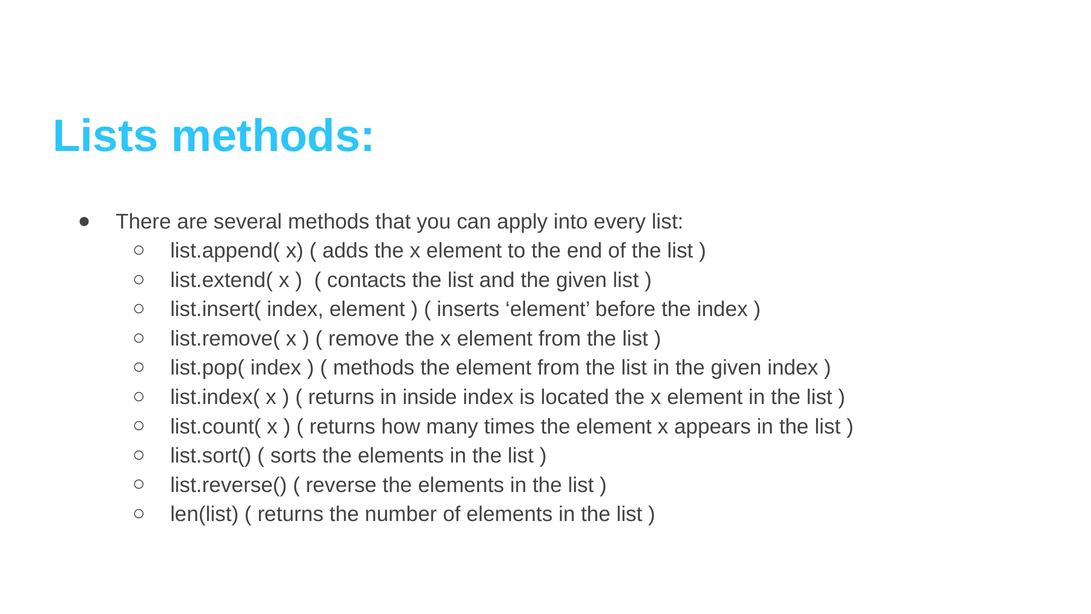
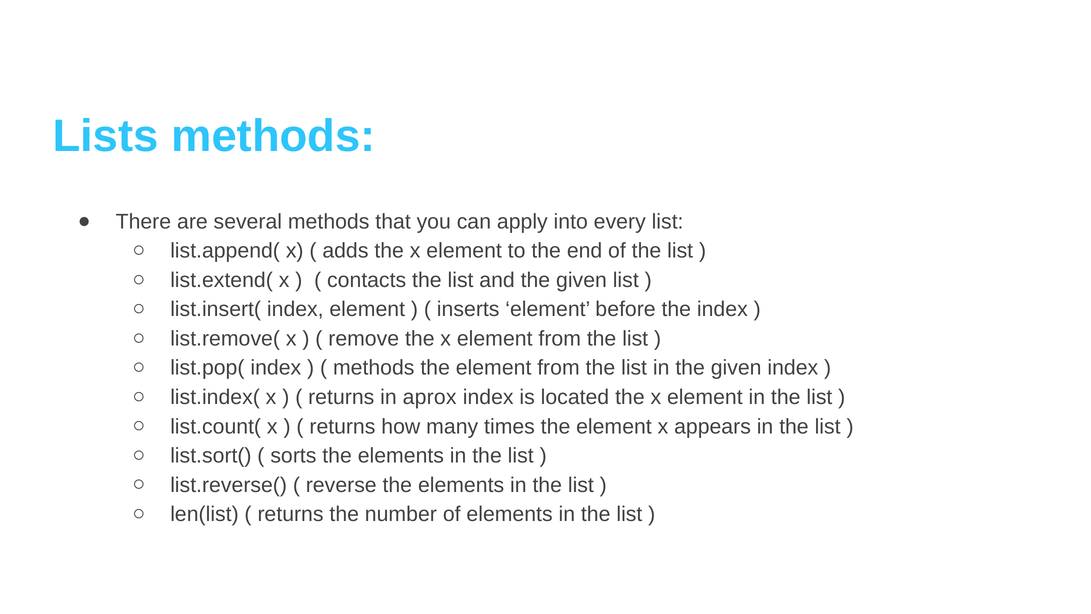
inside: inside -> aprox (430, 397)
